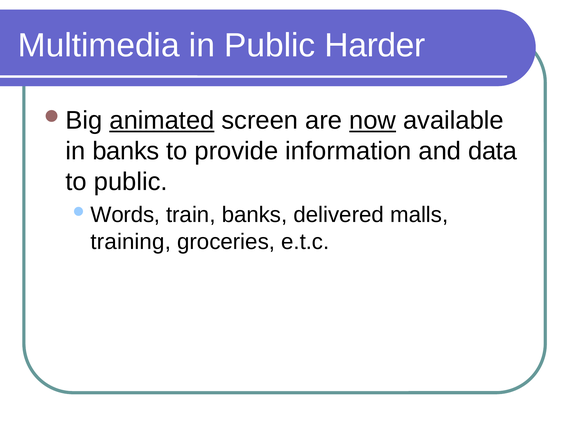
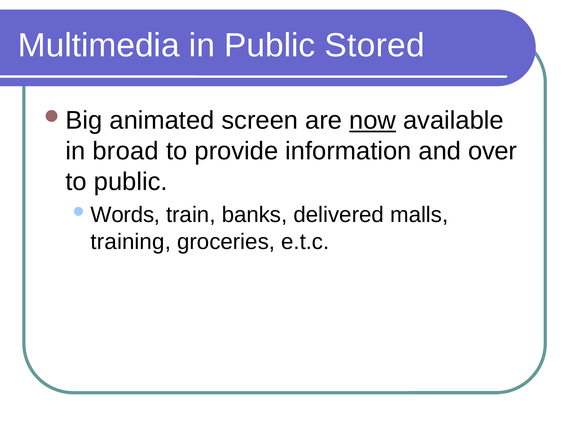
Harder: Harder -> Stored (375, 45)
animated underline: present -> none (162, 120)
in banks: banks -> broad (126, 151)
data: data -> over (493, 151)
